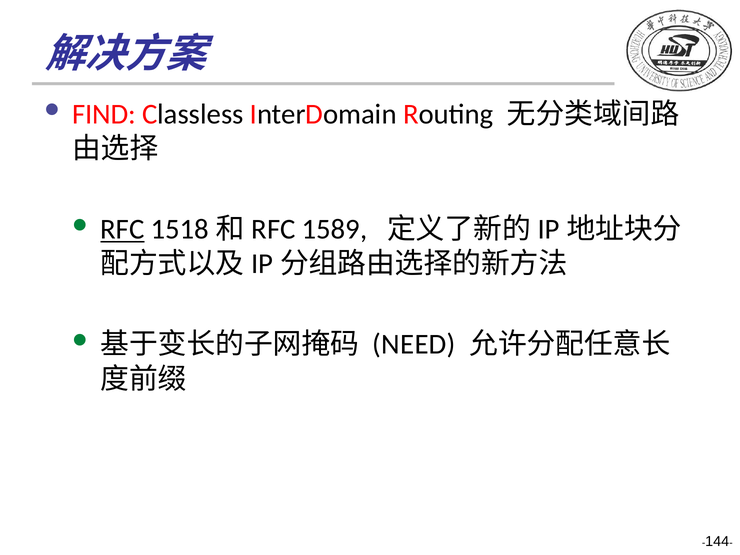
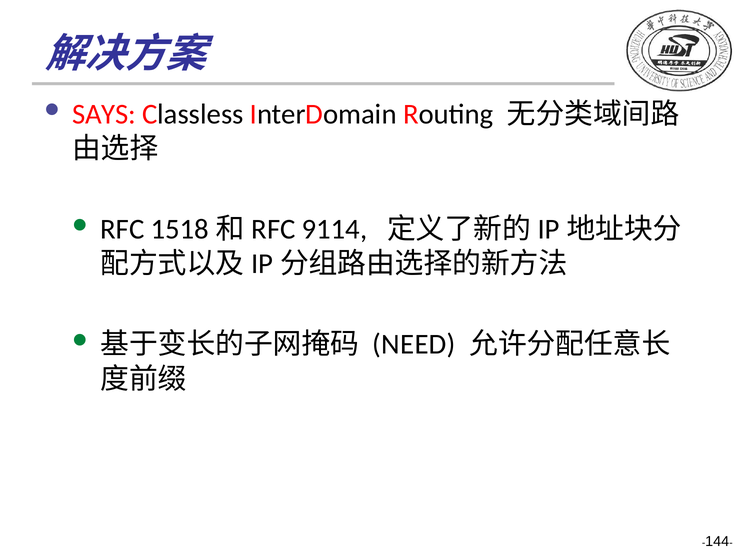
FIND: FIND -> SAYS (104, 114)
RFC underline: present -> none (122, 229)
1589: 1589 -> 9114 (334, 229)
